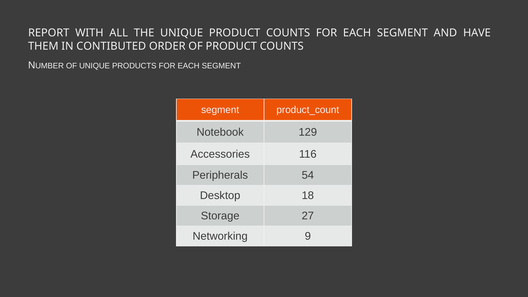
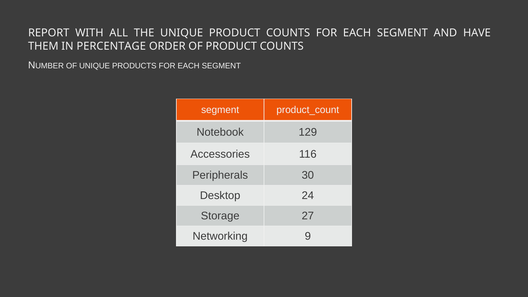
CONTIBUTED: CONTIBUTED -> PERCENTAGE (111, 46)
54: 54 -> 30 (308, 175)
18: 18 -> 24 (308, 196)
